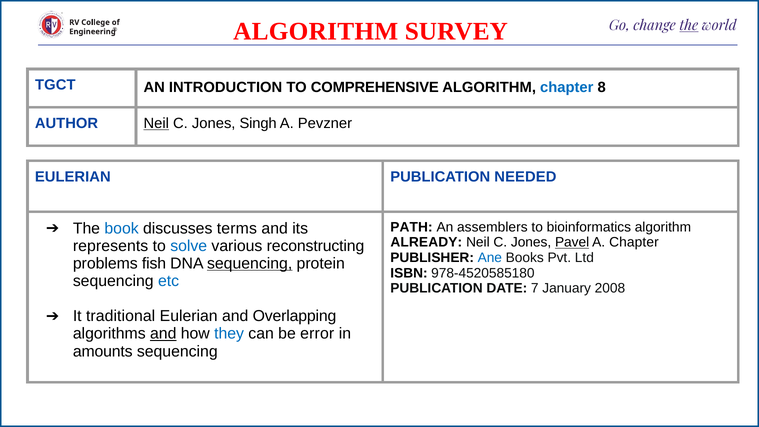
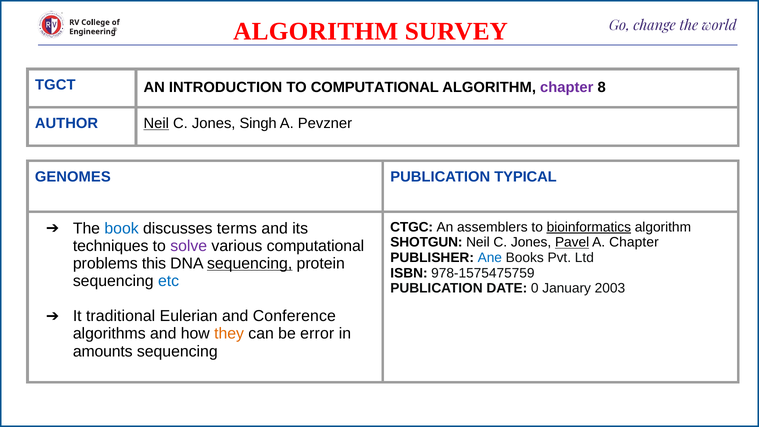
the underline: present -> none (689, 26)
TO COMPREHENSIVE: COMPREHENSIVE -> COMPUTATIONAL (375, 88)
chapter colour: blue -> purple (567, 88)
EULERIAN: EULERIAN -> GENOMES (73, 177)
NEEDED: NEEDED -> TYPICAL (526, 177)
PATH: PATH -> CTGC (412, 227)
bioinformatics underline: none -> present (589, 227)
ALREADY: ALREADY -> SHOTGUN (426, 242)
represents: represents -> techniques (111, 246)
solve colour: blue -> purple (189, 246)
various reconstructing: reconstructing -> computational (315, 246)
fish: fish -> this (154, 263)
978-4520585180: 978-4520585180 -> 978-1575475759 (483, 273)
7: 7 -> 0 (535, 288)
2008: 2008 -> 2003 (610, 288)
Overlapping: Overlapping -> Conference (294, 316)
and underline: present -> none (163, 334)
they colour: blue -> orange (229, 334)
